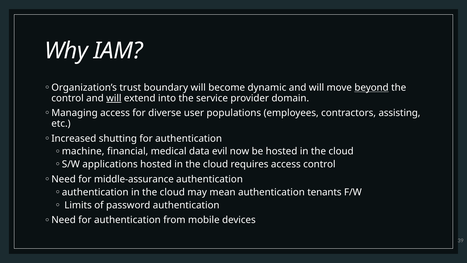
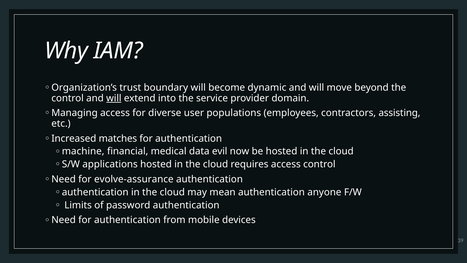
beyond underline: present -> none (372, 88)
shutting: shutting -> matches (118, 138)
middle-assurance: middle-assurance -> evolve-assurance (134, 179)
tenants: tenants -> anyone (324, 192)
